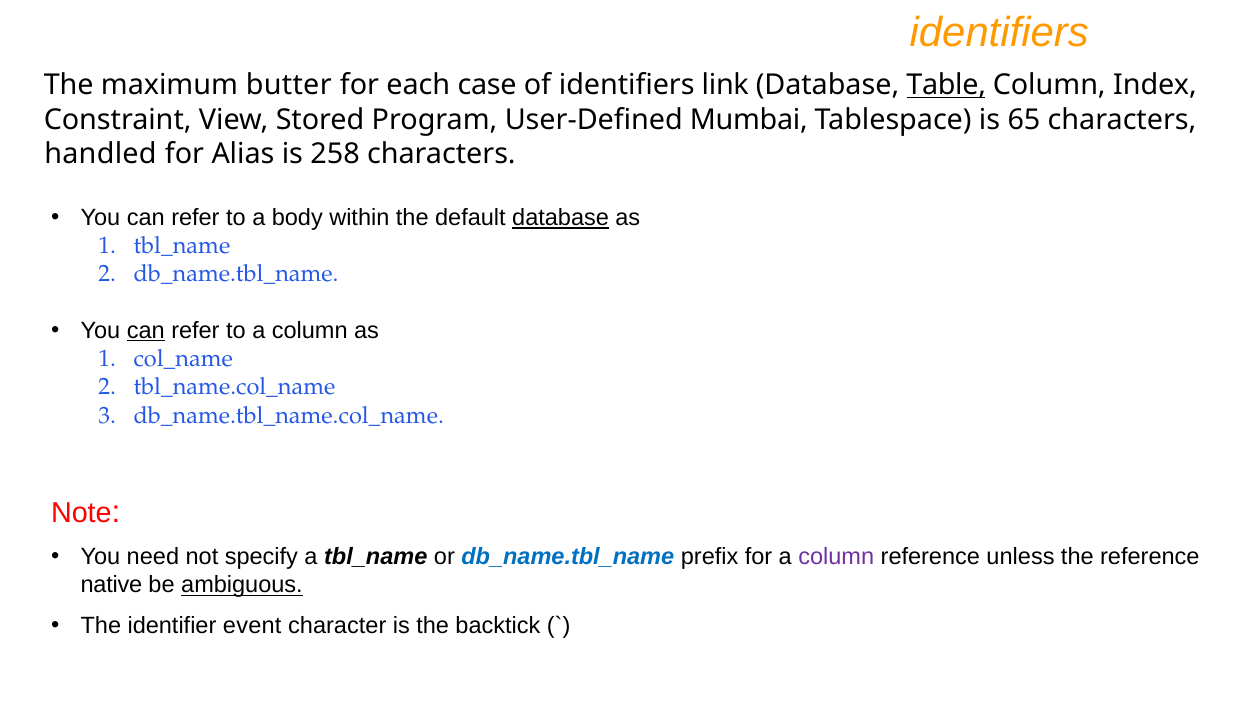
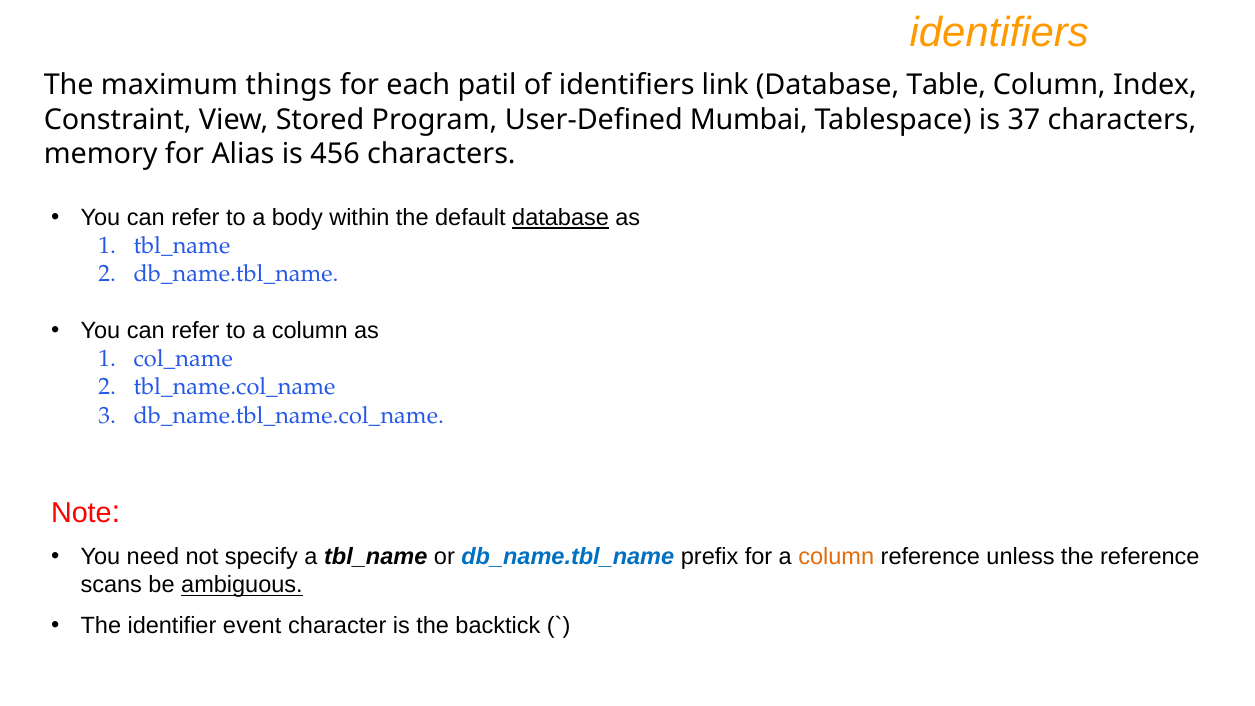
butter: butter -> things (289, 85)
case: case -> patil (487, 85)
Table underline: present -> none (946, 85)
65: 65 -> 37 (1024, 120)
handled: handled -> memory (101, 154)
258: 258 -> 456 (335, 154)
can underline: present -> none (146, 331)
column colour: purple -> orange (836, 557)
native: native -> scans (111, 585)
